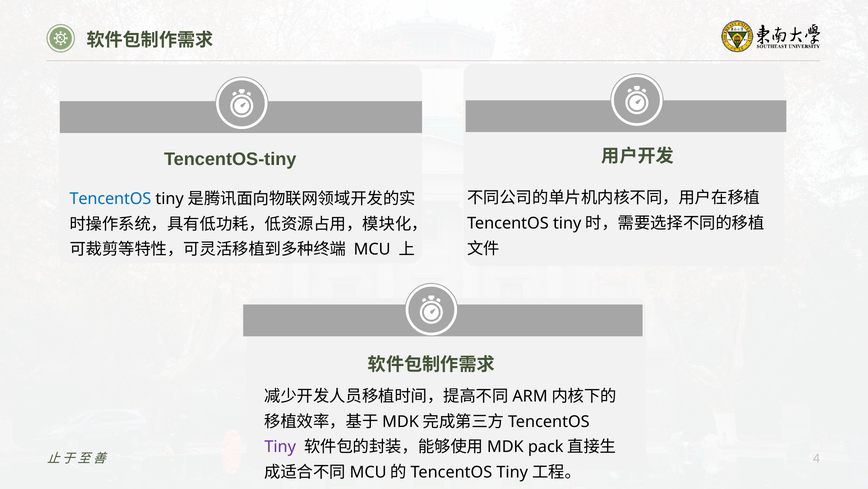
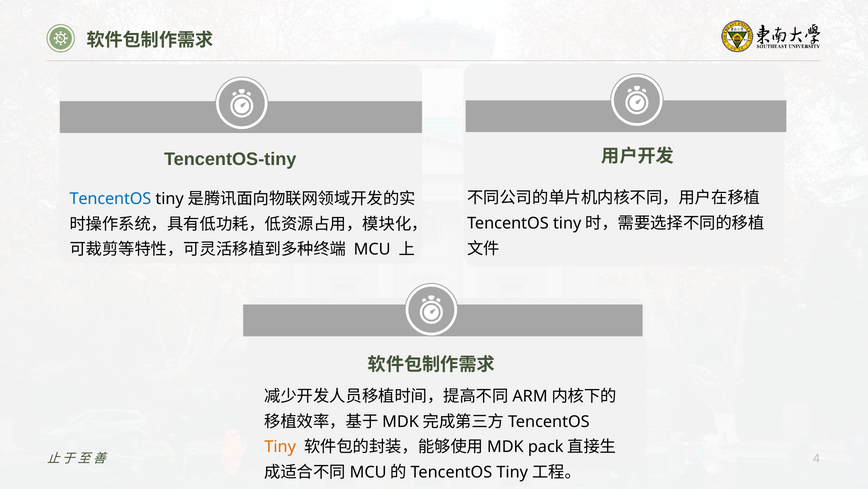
Tiny colour: purple -> orange (280, 446)
